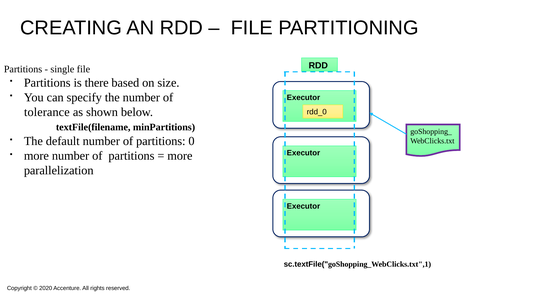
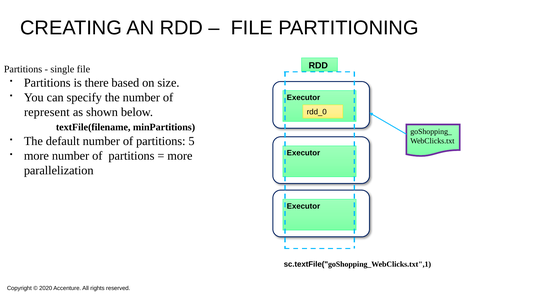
tolerance: tolerance -> represent (47, 112)
0: 0 -> 5 (192, 141)
